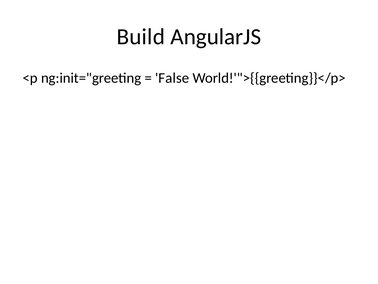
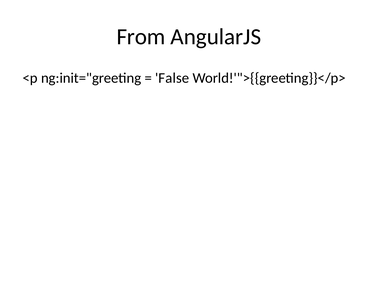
Build: Build -> From (141, 37)
